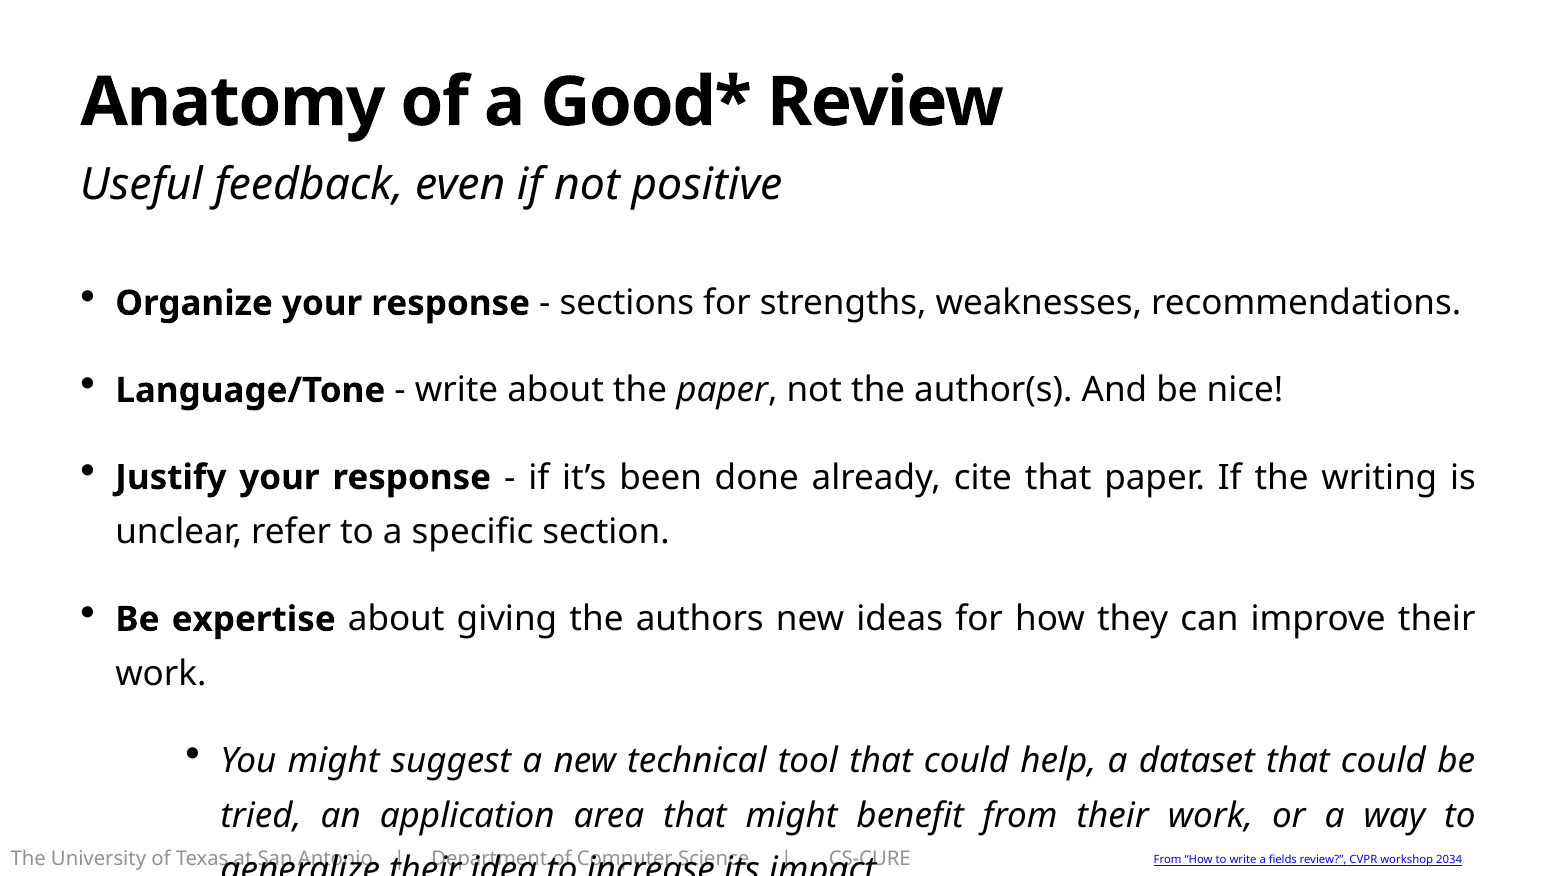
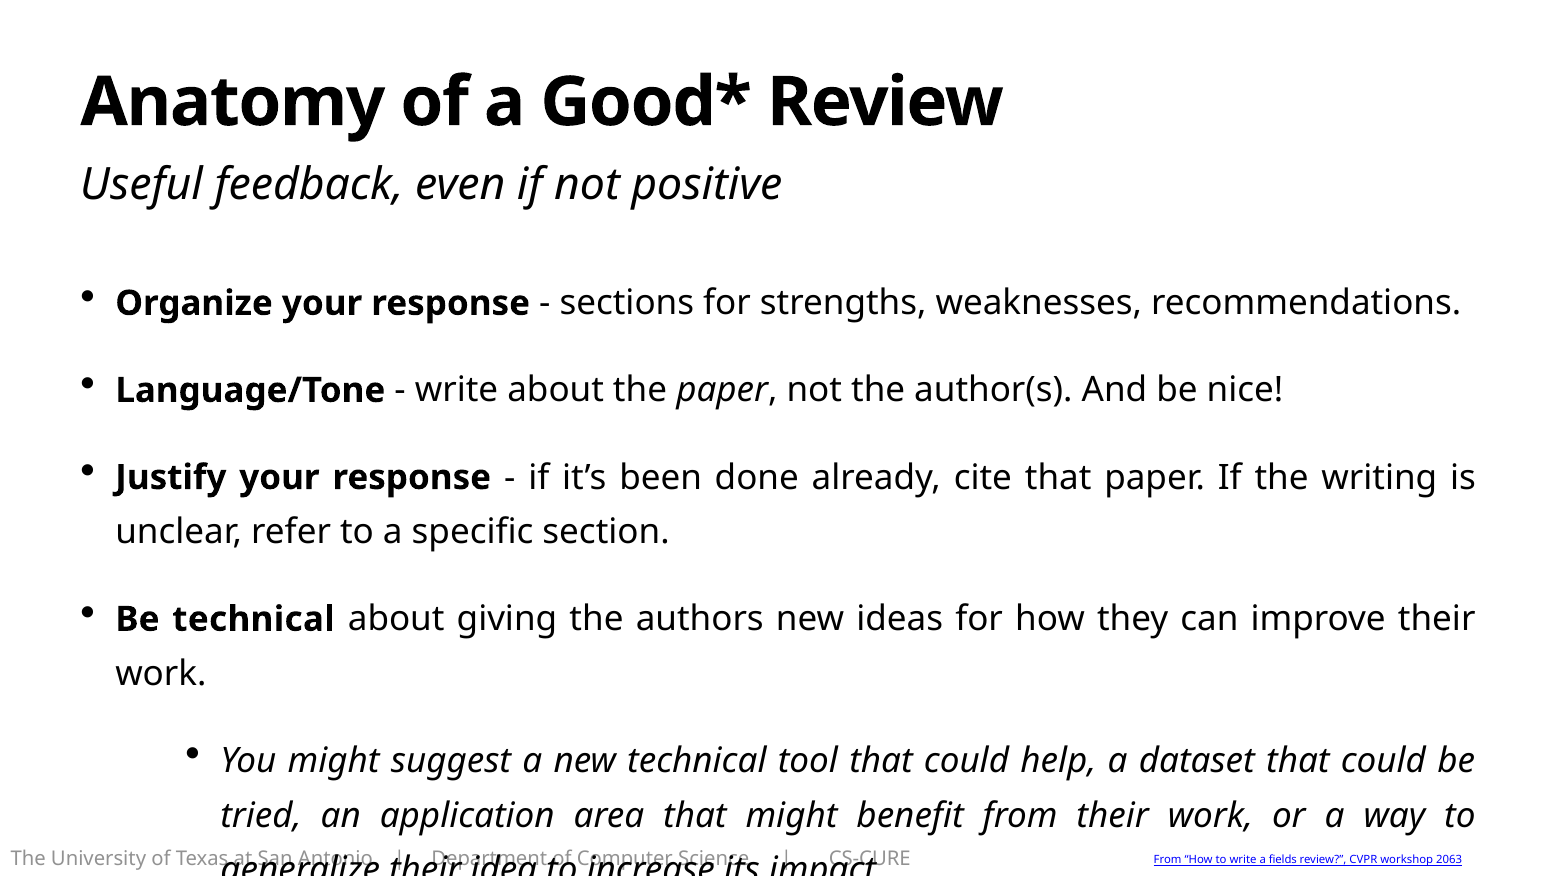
Be expertise: expertise -> technical (253, 619)
2034: 2034 -> 2063 (1449, 859)
